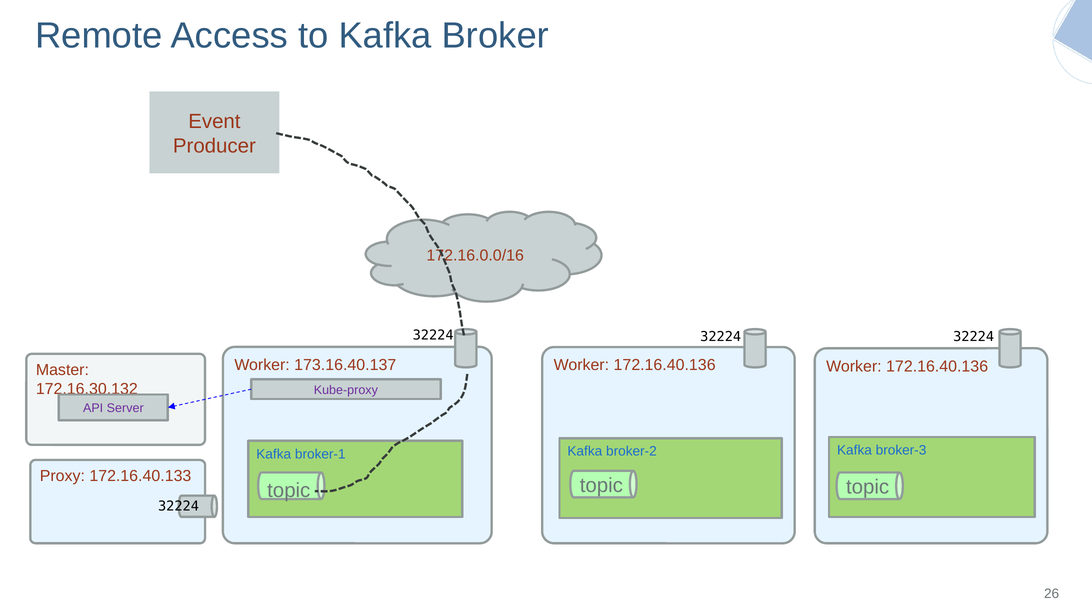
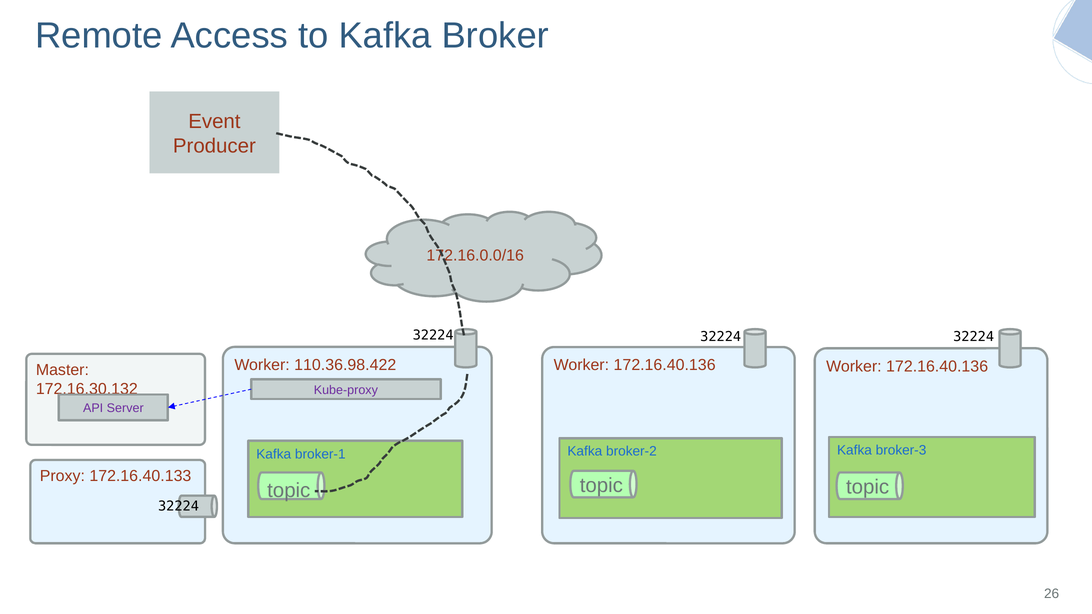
173.16.40.137: 173.16.40.137 -> 110.36.98.422 (345, 365)
